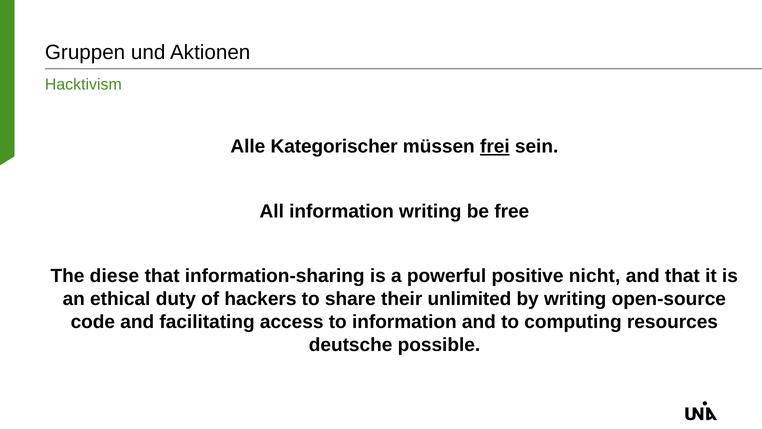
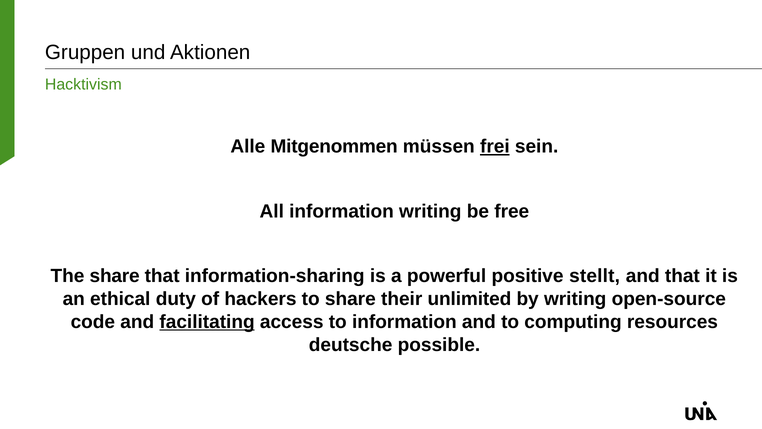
Kategorischer: Kategorischer -> Mitgenommen (334, 146)
The diese: diese -> share (115, 276)
nicht: nicht -> stellt (595, 276)
facilitating underline: none -> present (207, 322)
